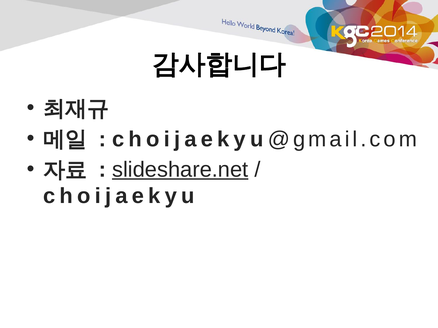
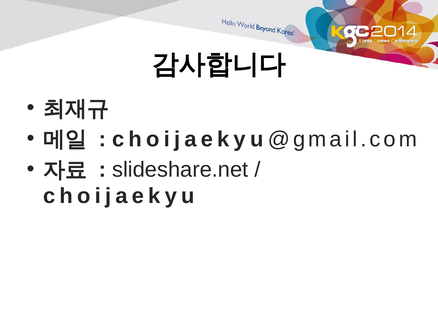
slideshare.net underline: present -> none (180, 170)
